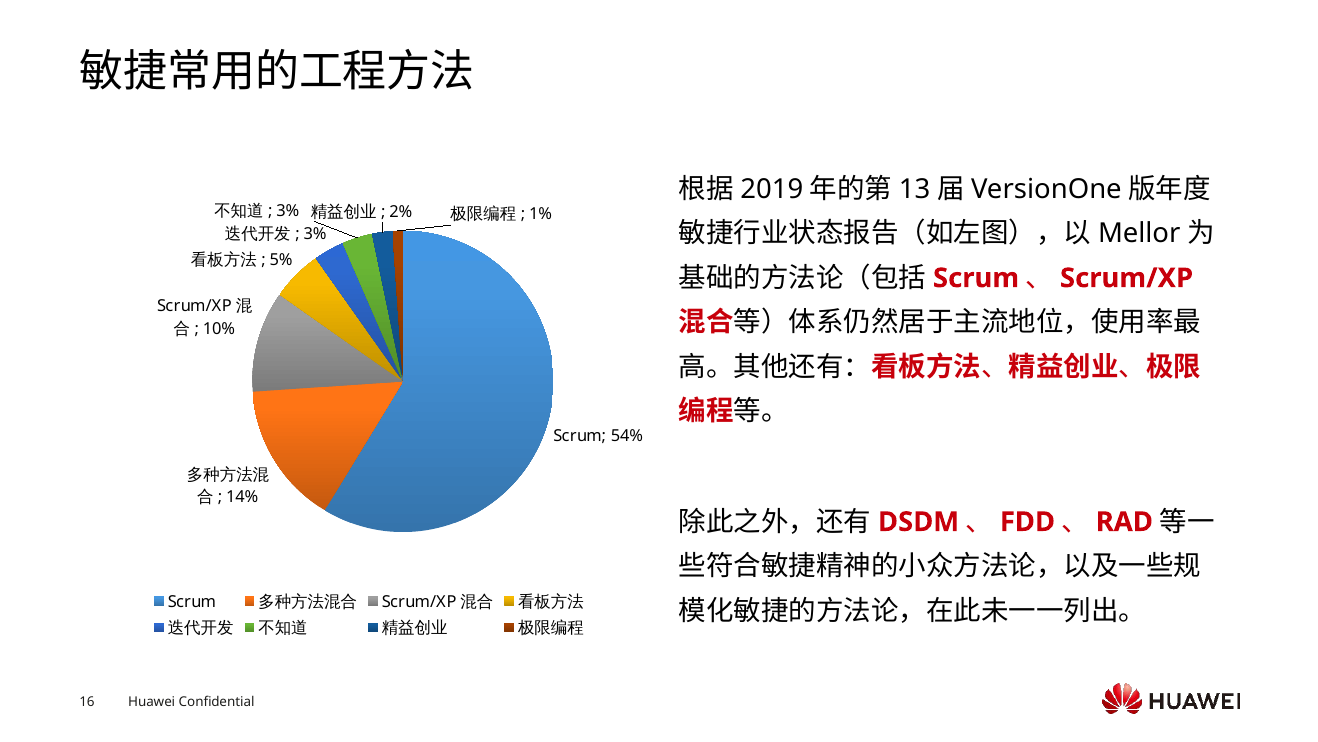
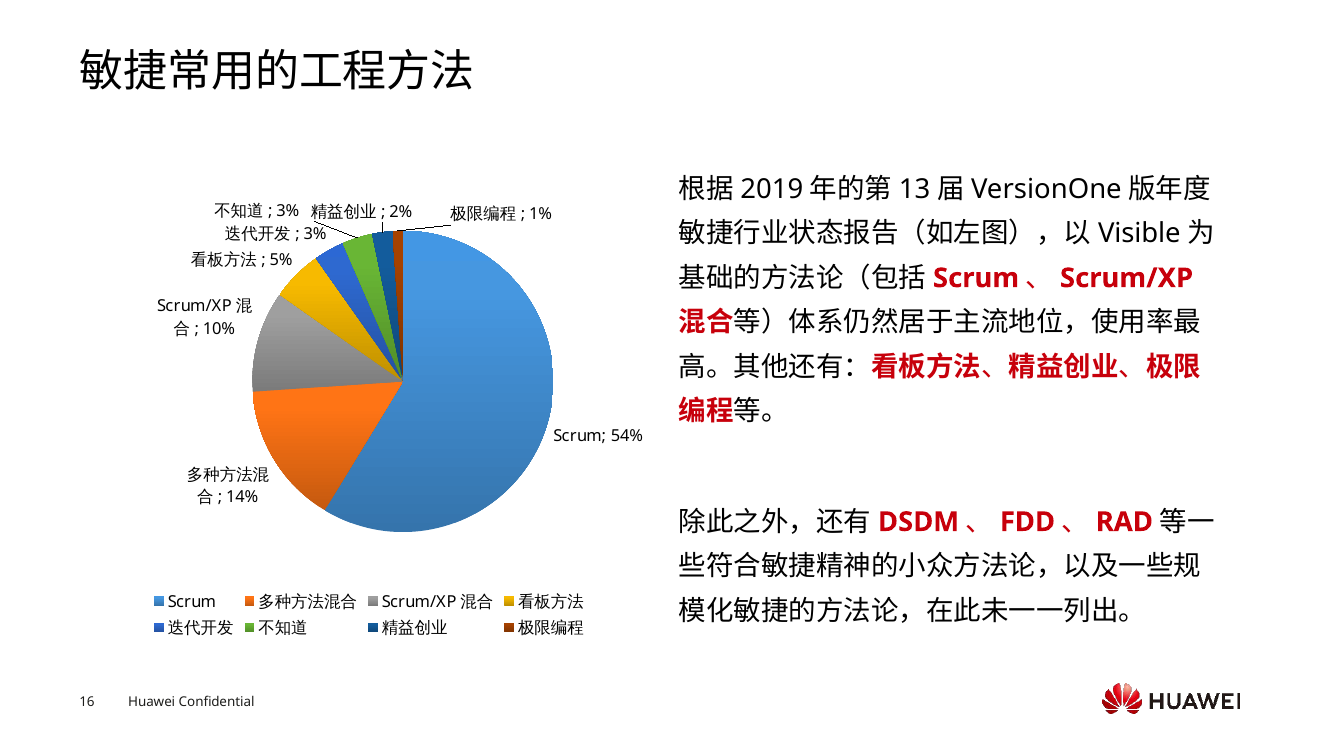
Mellor: Mellor -> Visible (1139, 233)
